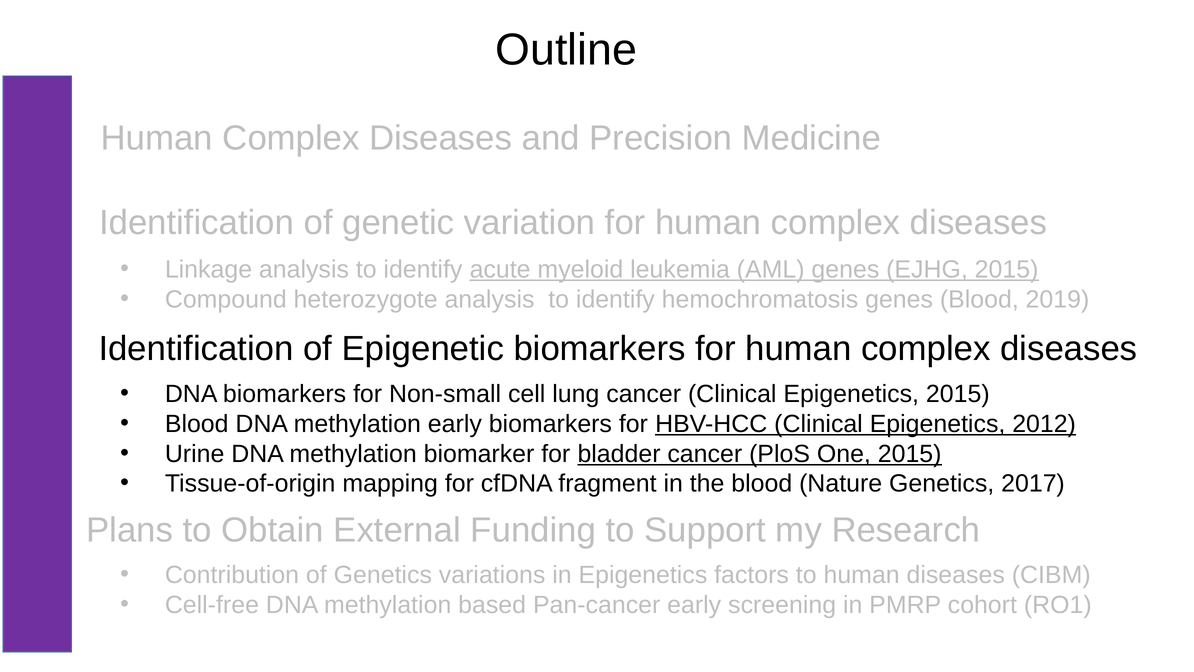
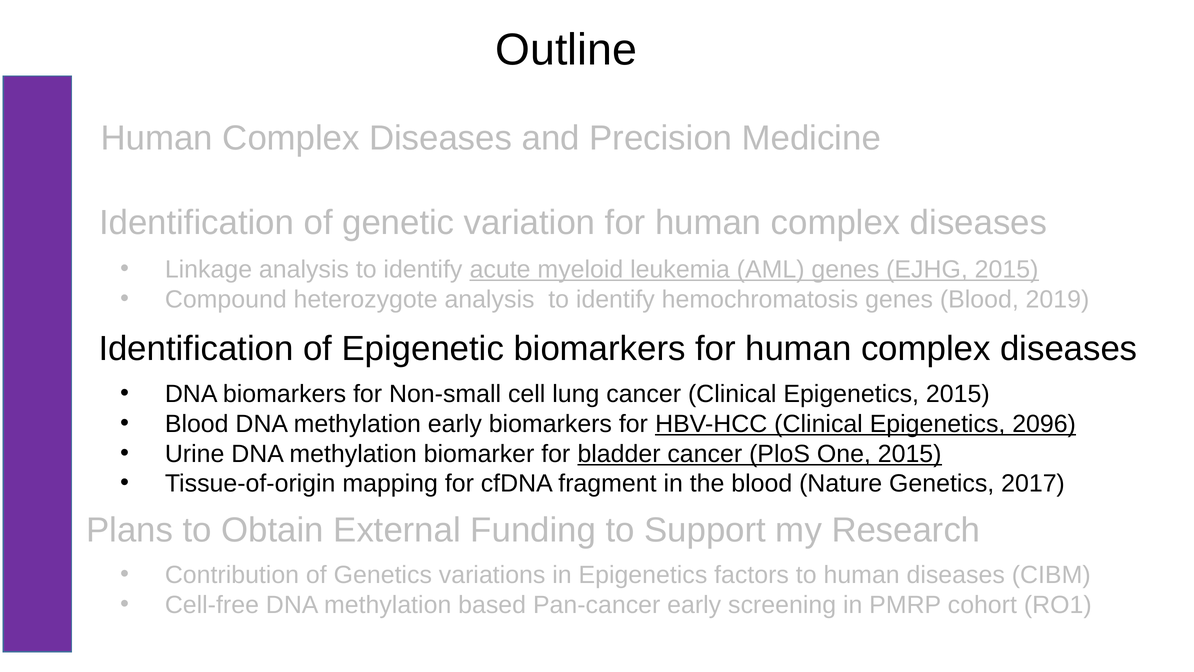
2012: 2012 -> 2096 (1044, 424)
